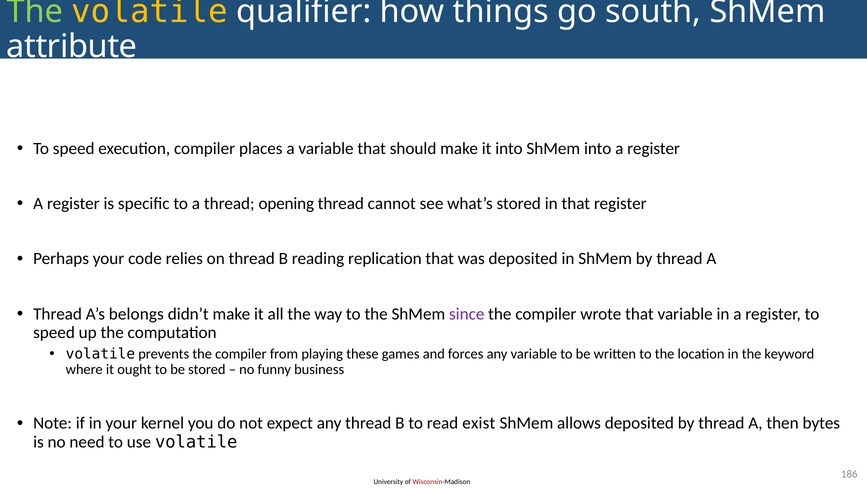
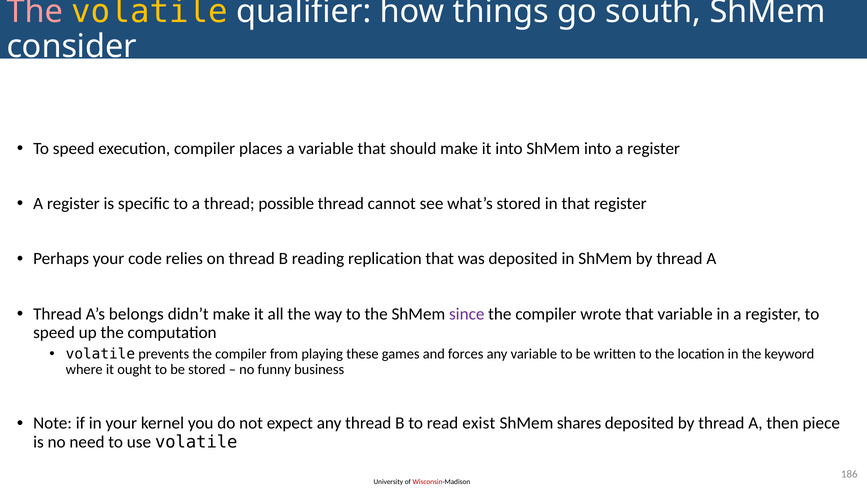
The colour: light green -> pink (35, 11)
attribute: attribute -> consider (72, 47)
opening: opening -> possible (286, 203)
allows: allows -> shares (579, 423)
bytes: bytes -> piece (821, 423)
